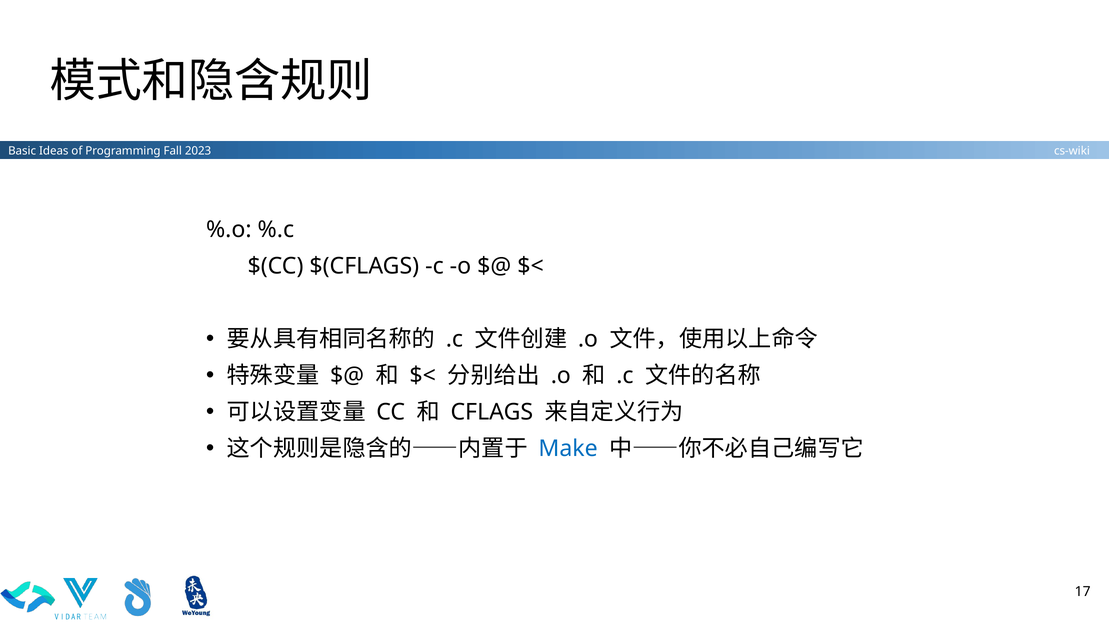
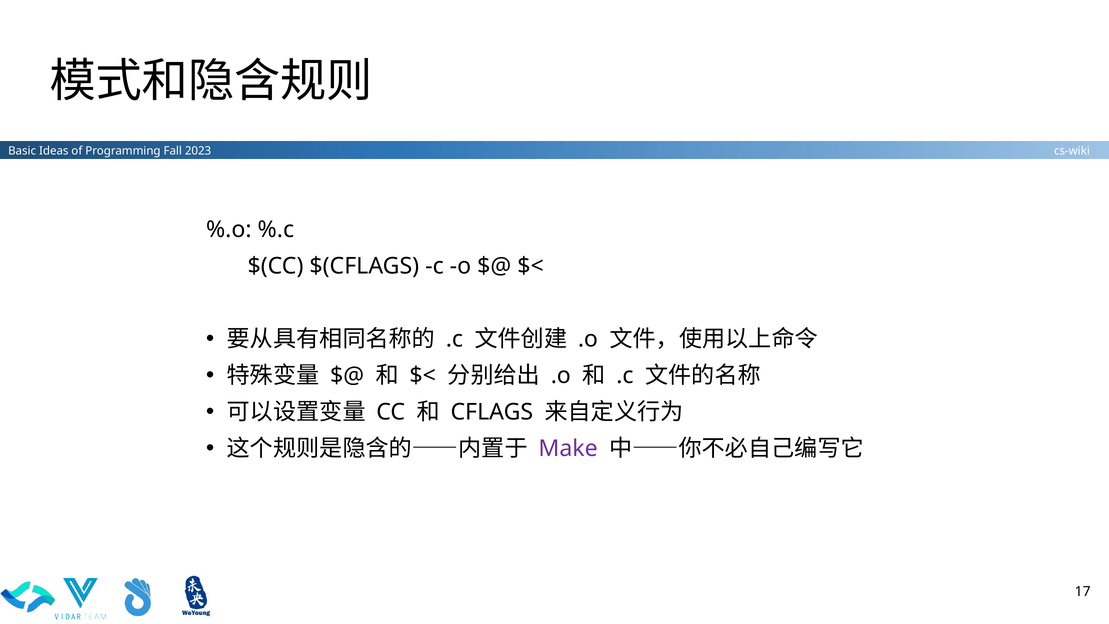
Make colour: blue -> purple (568, 449)
